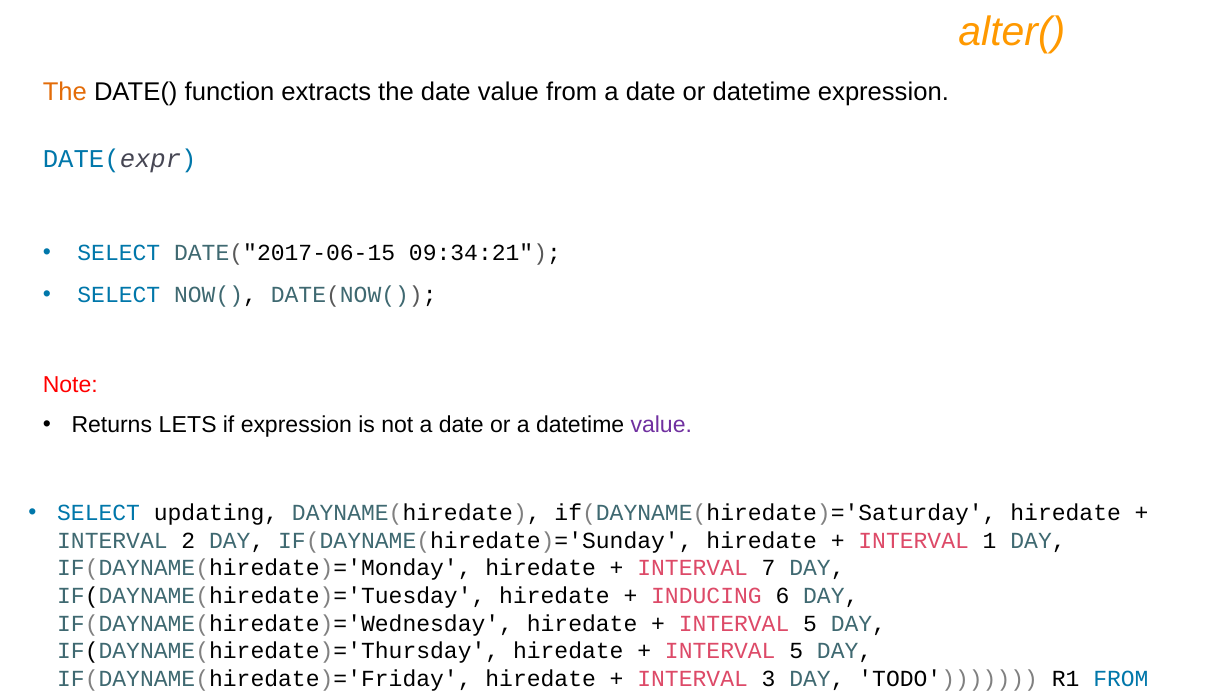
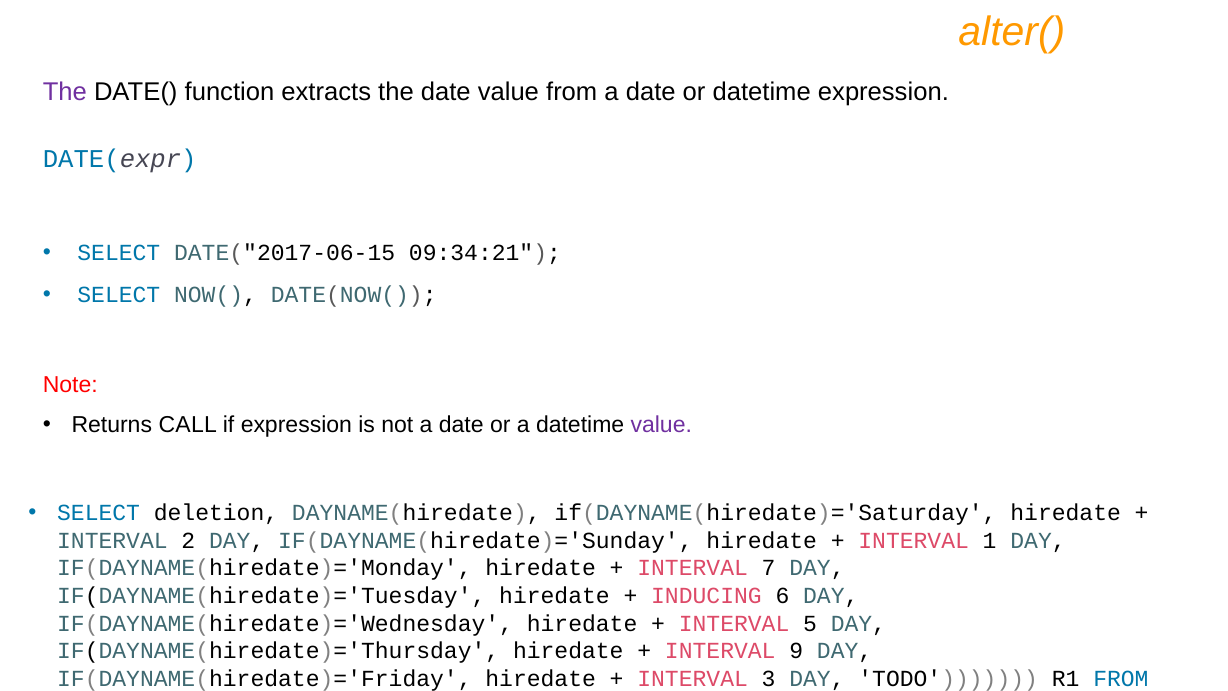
The colour: orange -> purple (65, 92)
LETS: LETS -> CALL (188, 425)
updating: updating -> deletion (216, 513)
5: 5 -> 9 (796, 651)
